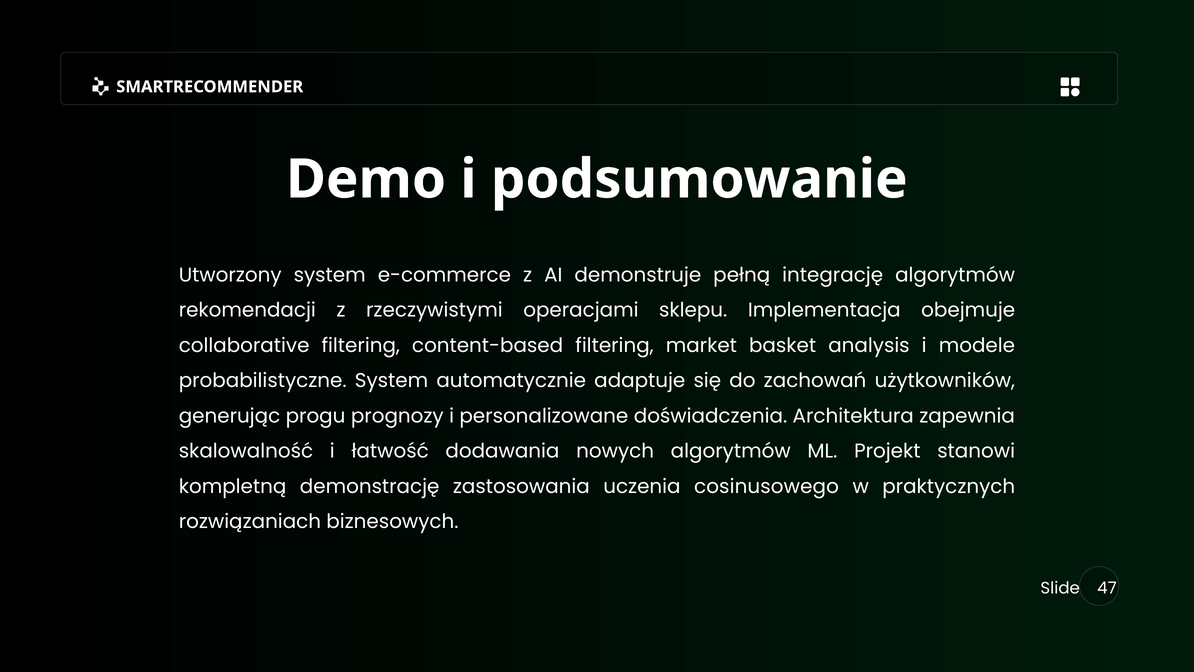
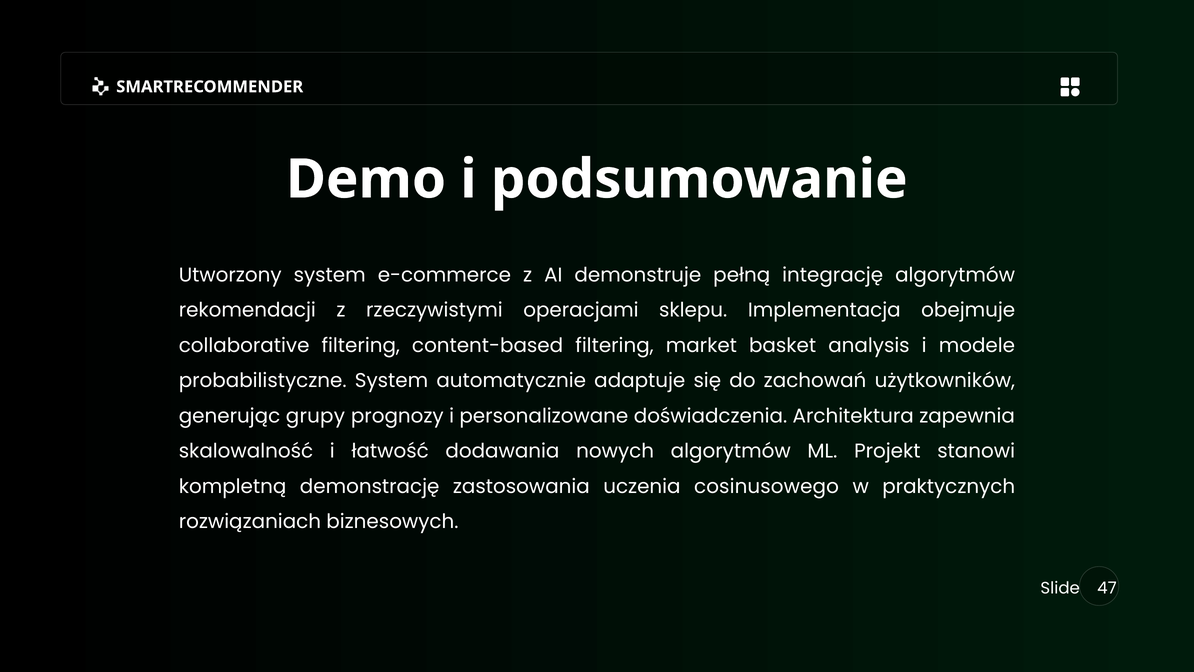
progu: progu -> grupy (315, 416)
